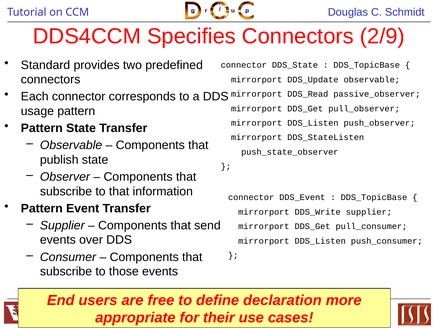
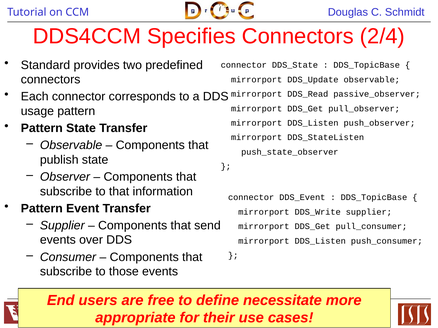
2/9: 2/9 -> 2/4 (382, 36)
declaration: declaration -> necessitate (282, 301)
